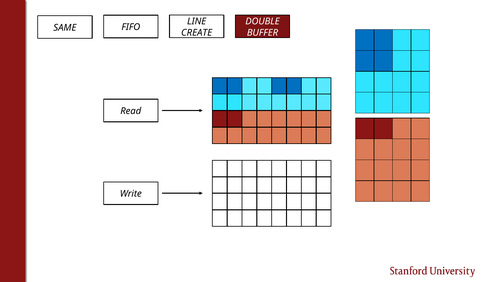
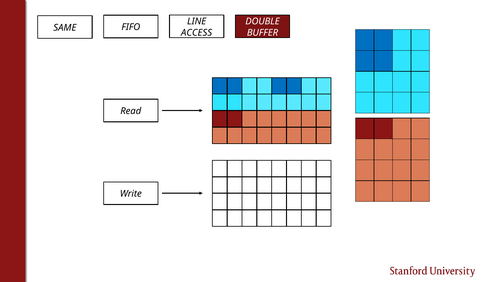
CREATE: CREATE -> ACCESS (197, 33)
